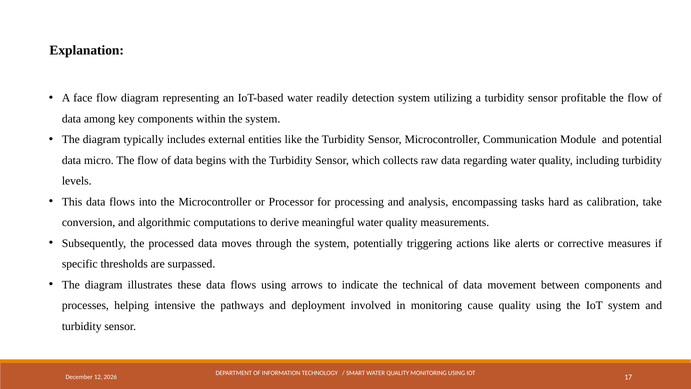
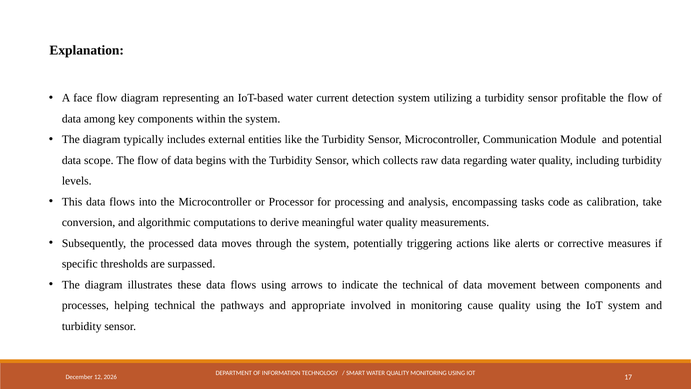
readily: readily -> current (332, 98)
micro: micro -> scope (99, 160)
hard: hard -> code (559, 202)
helping intensive: intensive -> technical (175, 305)
deployment: deployment -> appropriate (318, 305)
